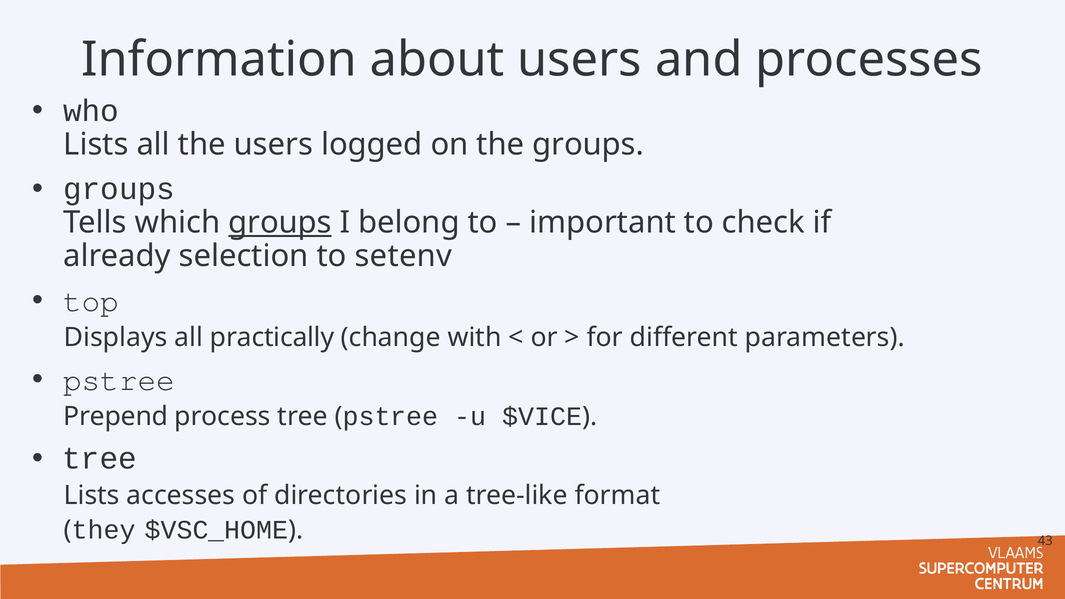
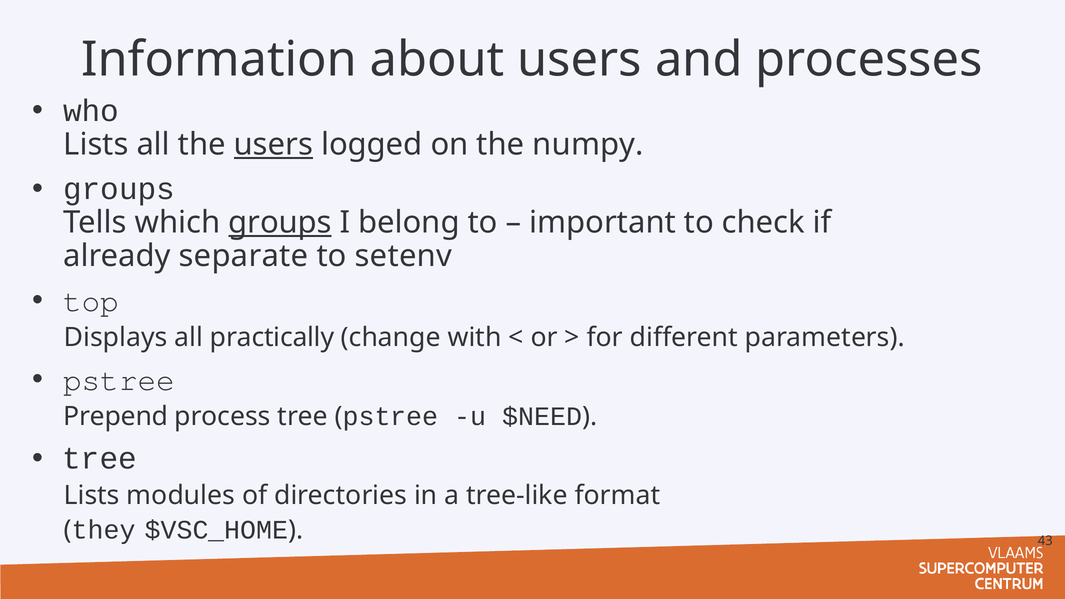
users underline: none -> present (273, 144)
the groups: groups -> numpy (588, 144)
selection: selection -> separate (244, 256)
$VICE: $VICE -> $NEED (542, 417)
accesses: accesses -> modules (181, 495)
